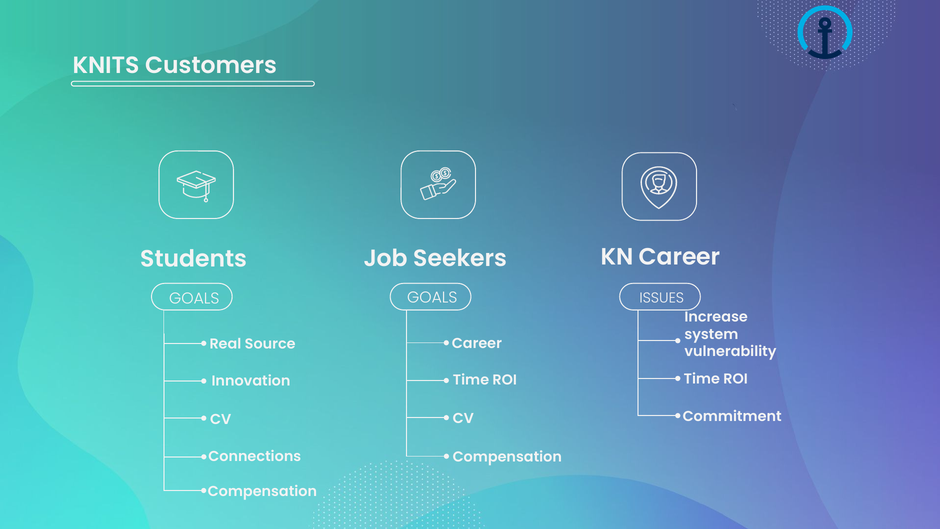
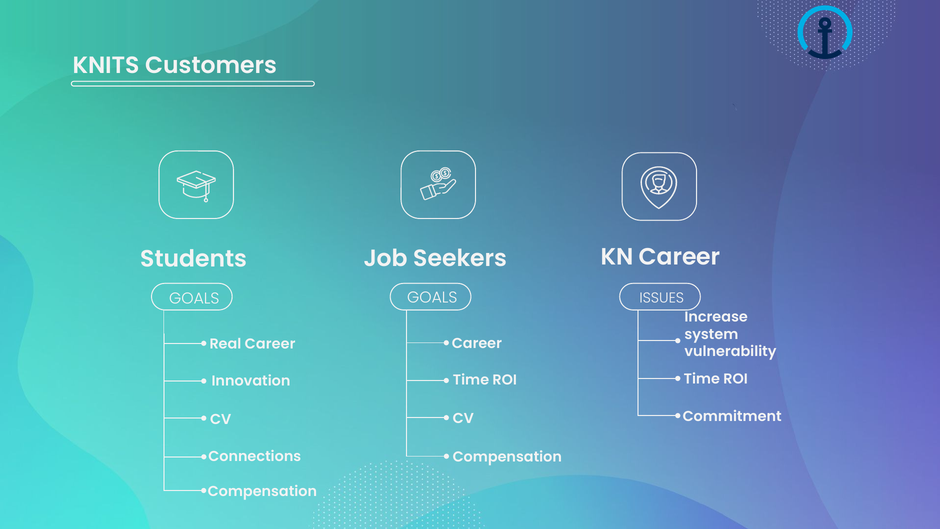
Real Source: Source -> Career (270, 344)
